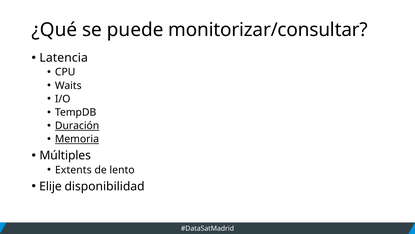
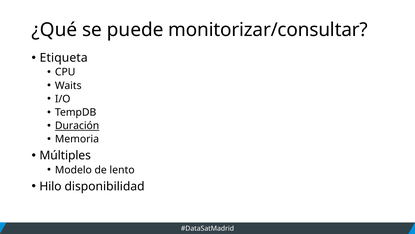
Latencia: Latencia -> Etiqueta (64, 58)
Memoria underline: present -> none (77, 139)
Extents: Extents -> Modelo (73, 170)
Elije: Elije -> Hilo (50, 186)
